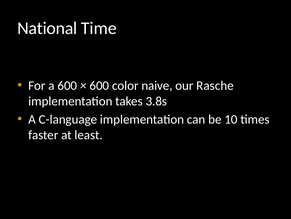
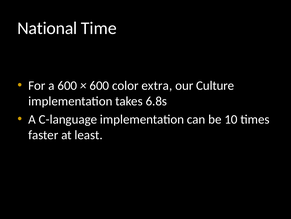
naive: naive -> extra (157, 85)
Rasche: Rasche -> Culture (215, 85)
3.8s: 3.8s -> 6.8s (156, 101)
